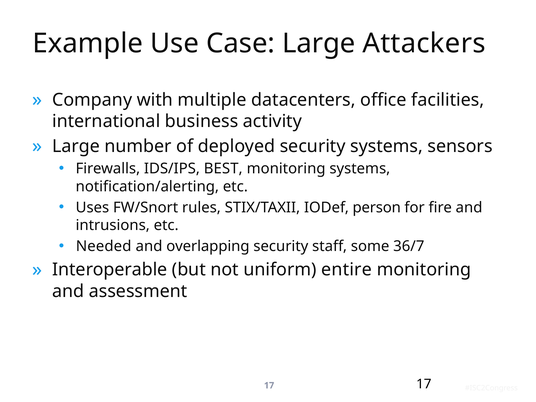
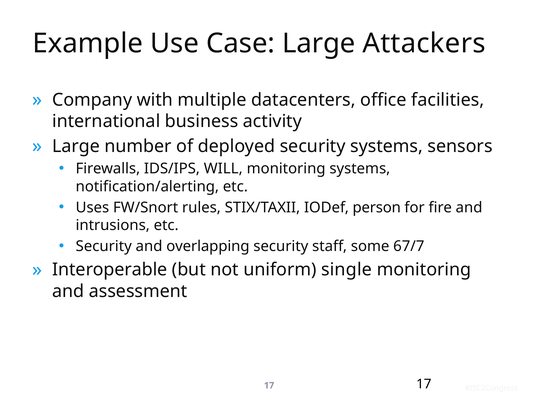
BEST: BEST -> WILL (223, 169)
Needed: Needed -> Security (104, 246)
36/7: 36/7 -> 67/7 (409, 246)
entire: entire -> single (347, 270)
